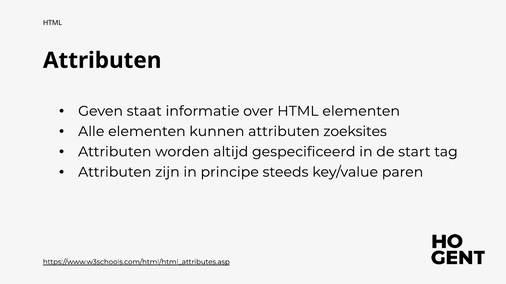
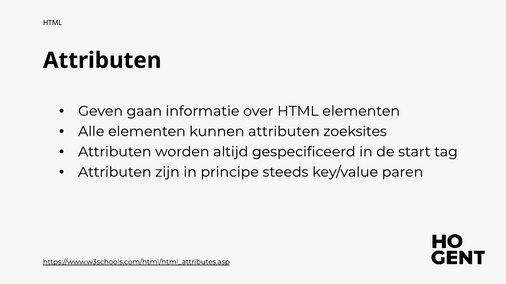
staat: staat -> gaan (144, 111)
